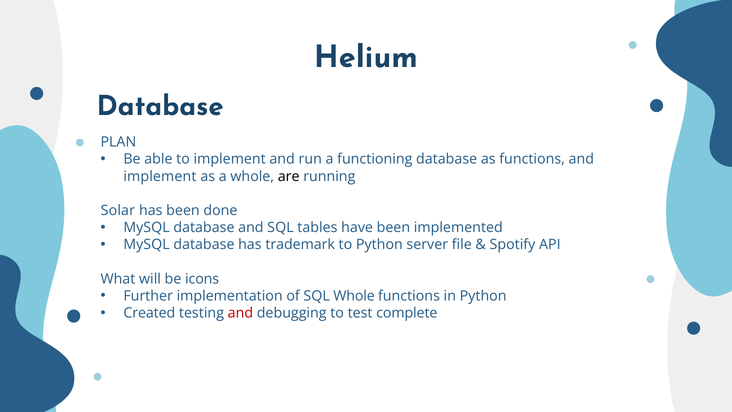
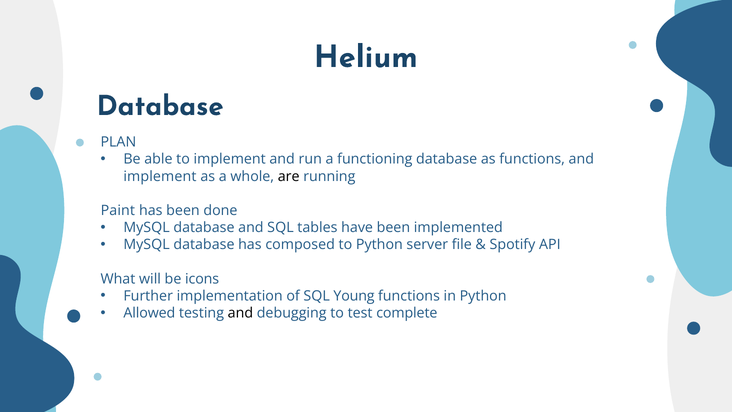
Solar: Solar -> Paint (118, 210)
trademark: trademark -> composed (300, 245)
SQL Whole: Whole -> Young (354, 296)
Created: Created -> Allowed (149, 313)
and colour: red -> black (240, 313)
